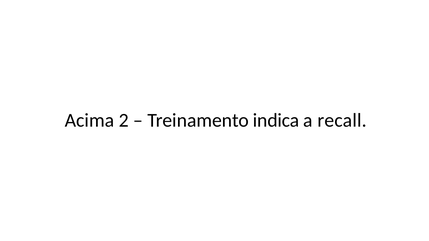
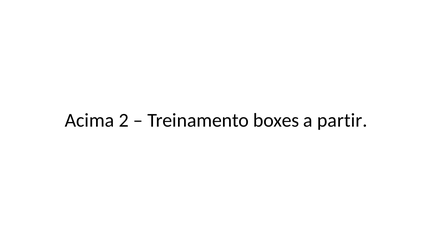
indica: indica -> boxes (276, 121)
recall: recall -> partir (342, 121)
